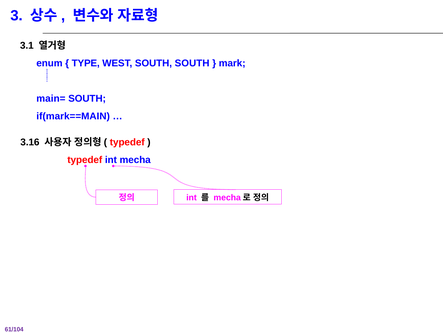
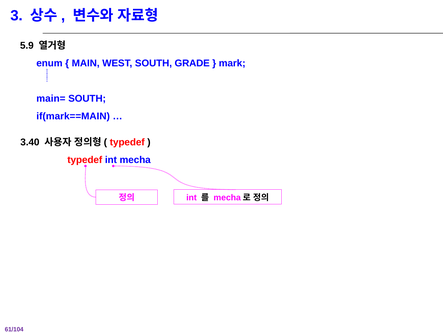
3.1: 3.1 -> 5.9 (27, 46)
TYPE: TYPE -> MAIN (86, 63)
SOUTH SOUTH: SOUTH -> GRADE (192, 63)
3.16: 3.16 -> 3.40 (30, 142)
